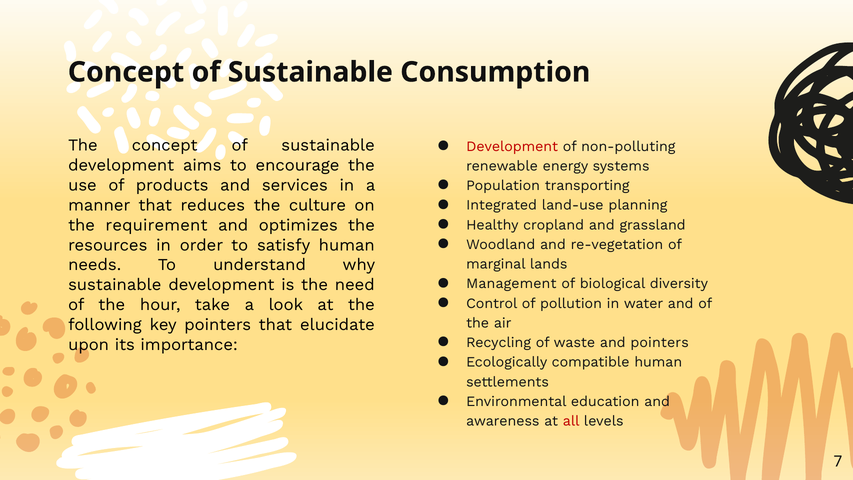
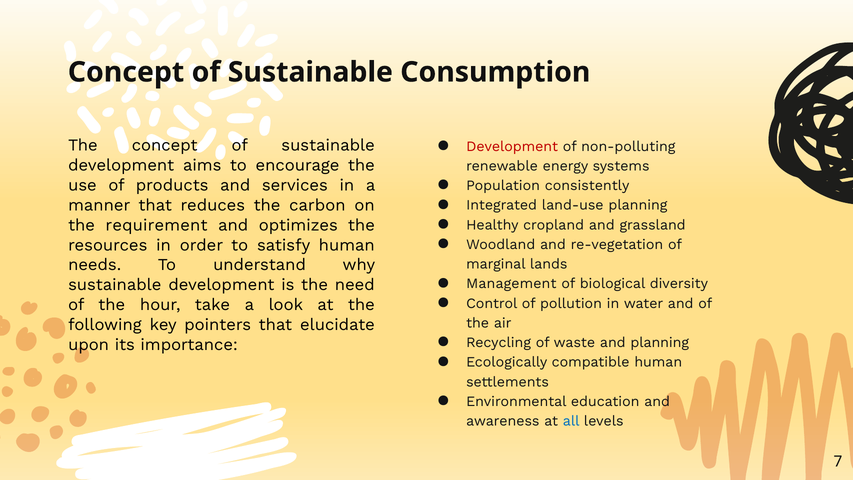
transporting: transporting -> consistently (587, 186)
culture: culture -> carbon (317, 205)
and pointers: pointers -> planning (660, 342)
all colour: red -> blue (571, 421)
